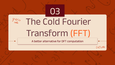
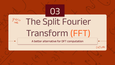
Cold: Cold -> Split (51, 21)
